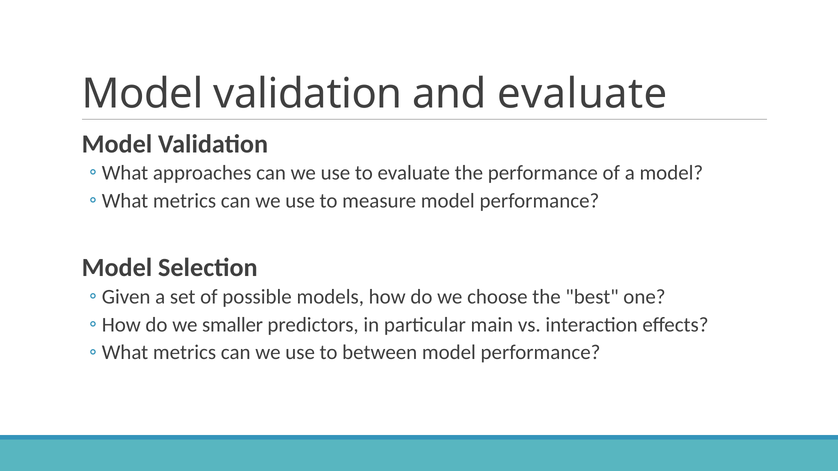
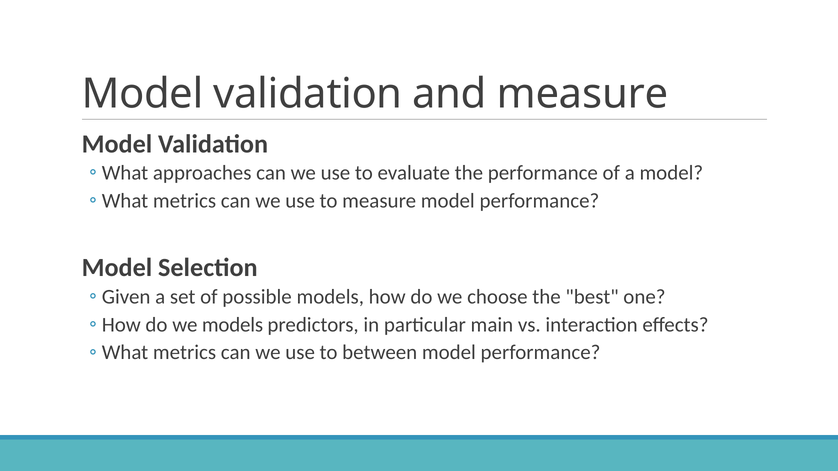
and evaluate: evaluate -> measure (583, 94)
we smaller: smaller -> models (233, 325)
